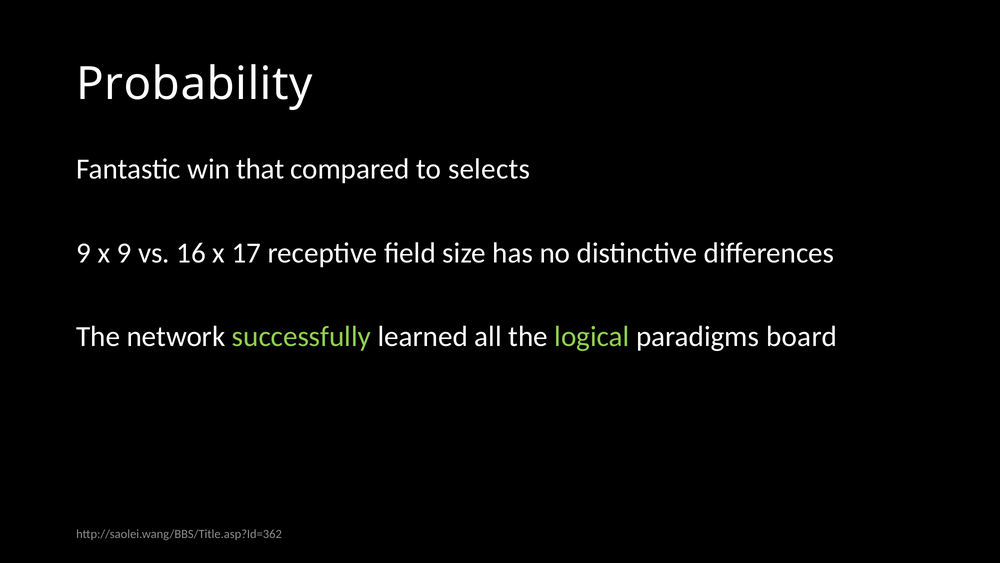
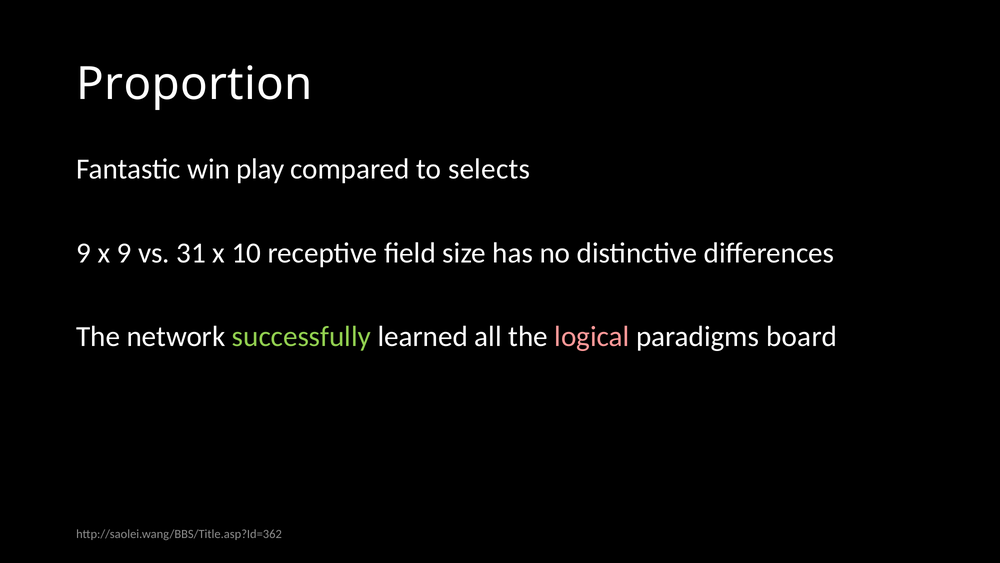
Probability: Probability -> Proportion (194, 84)
that: that -> play (260, 169)
16: 16 -> 31 (191, 253)
17: 17 -> 10 (246, 253)
logical colour: light green -> pink (592, 336)
